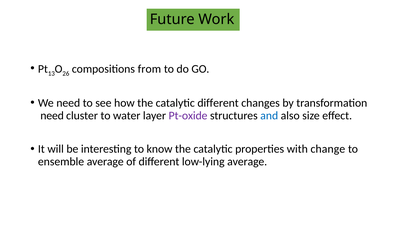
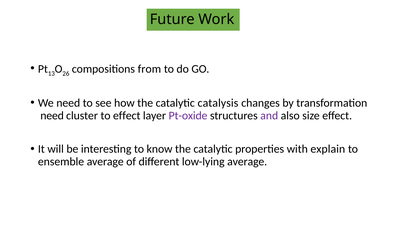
catalytic different: different -> catalysis (218, 103)
to water: water -> effect (127, 116)
and colour: blue -> purple (269, 116)
change: change -> explain (328, 149)
